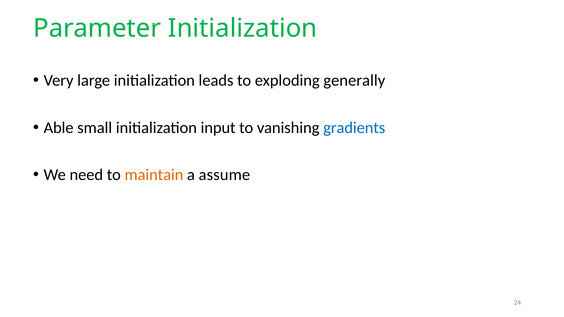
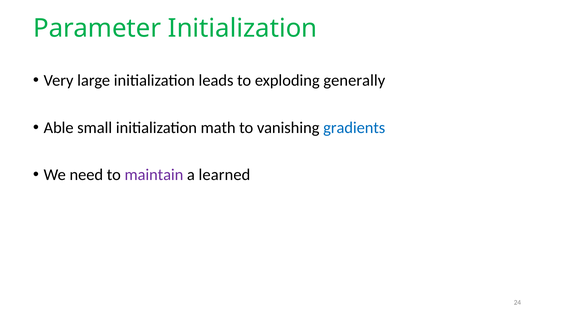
input: input -> math (218, 128)
maintain colour: orange -> purple (154, 175)
assume: assume -> learned (224, 175)
